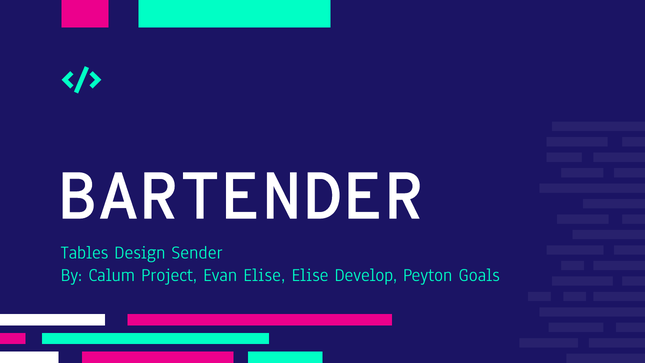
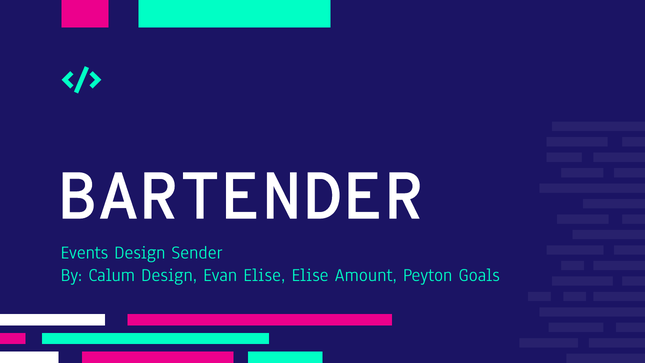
Tables: Tables -> Events (84, 252)
Calum Project: Project -> Design (169, 275)
Develop: Develop -> Amount (366, 275)
